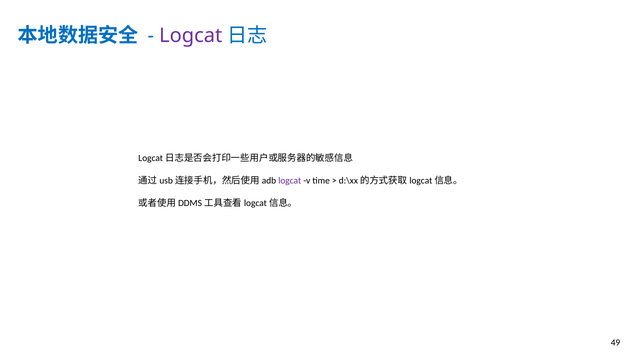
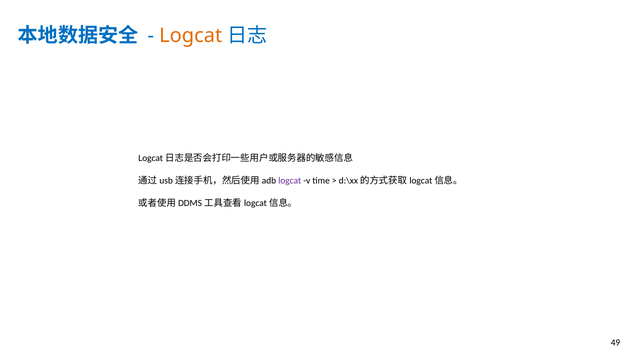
Logcat colour: purple -> orange (191, 35)
